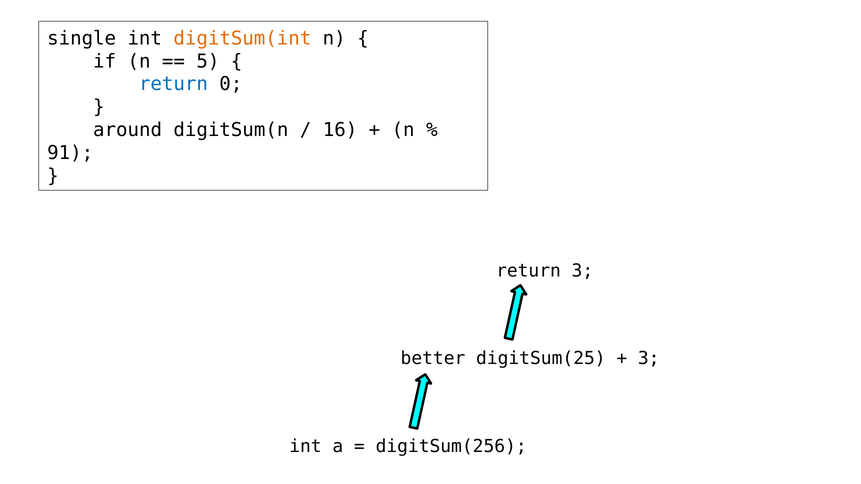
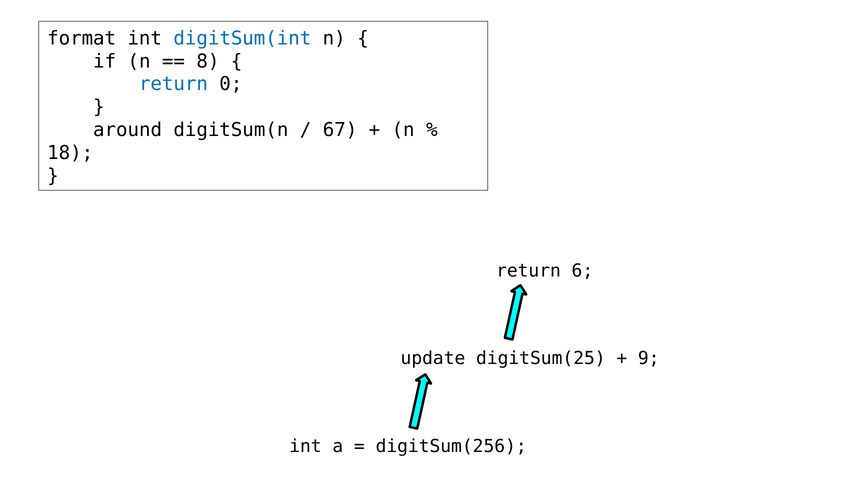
single: single -> format (82, 38)
digitSum(int colour: orange -> blue (242, 38)
5: 5 -> 8 (208, 61)
16: 16 -> 67 (340, 130)
91: 91 -> 18 (70, 153)
return 3: 3 -> 6 (582, 271)
better: better -> update (433, 359)
3: 3 -> 9 (649, 359)
